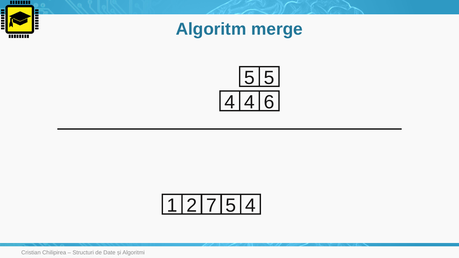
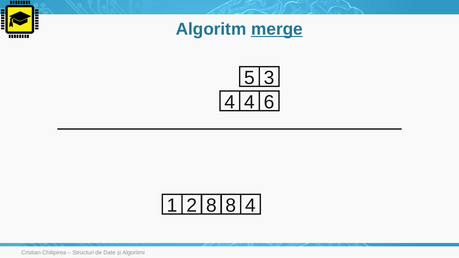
merge underline: none -> present (277, 29)
5 5: 5 -> 3 (269, 78)
1 7: 7 -> 8 (211, 206)
2 5: 5 -> 8 (231, 206)
